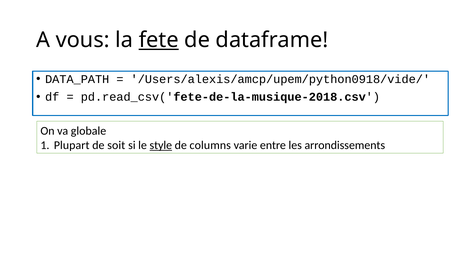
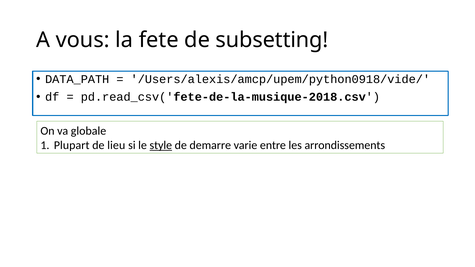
fete underline: present -> none (159, 40)
dataframe: dataframe -> subsetting (272, 40)
soit: soit -> lieu (116, 145)
columns: columns -> demarre (210, 145)
